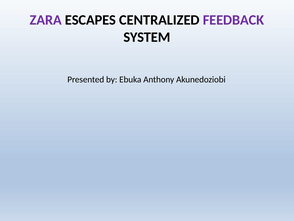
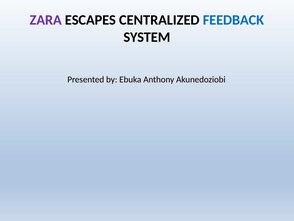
FEEDBACK colour: purple -> blue (233, 20)
